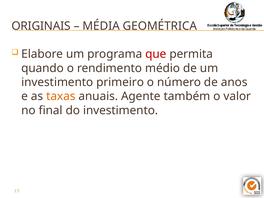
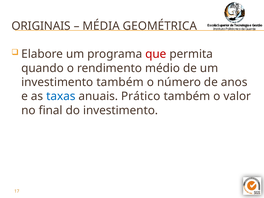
investimento primeiro: primeiro -> também (120, 82)
taxas colour: orange -> blue (61, 96)
Agente: Agente -> Prático (141, 96)
